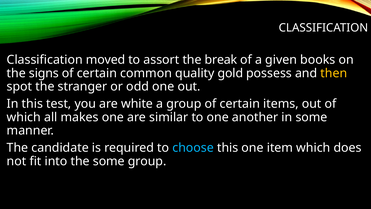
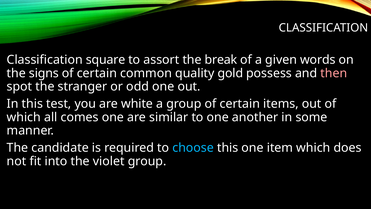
moved: moved -> square (106, 60)
books: books -> words (318, 60)
then colour: yellow -> pink (334, 73)
makes: makes -> comes (80, 117)
the some: some -> violet (109, 161)
